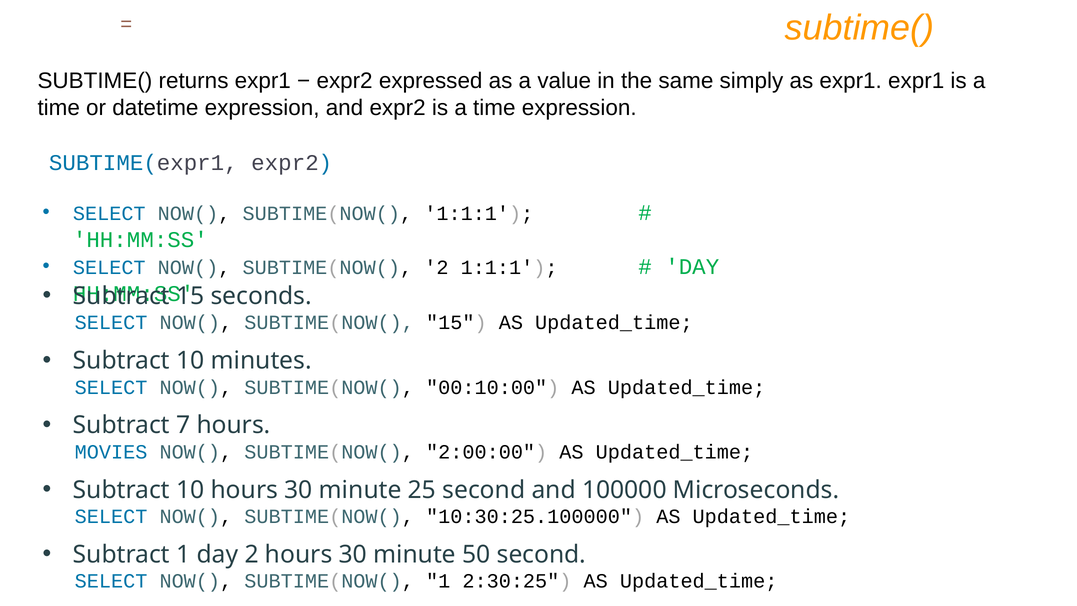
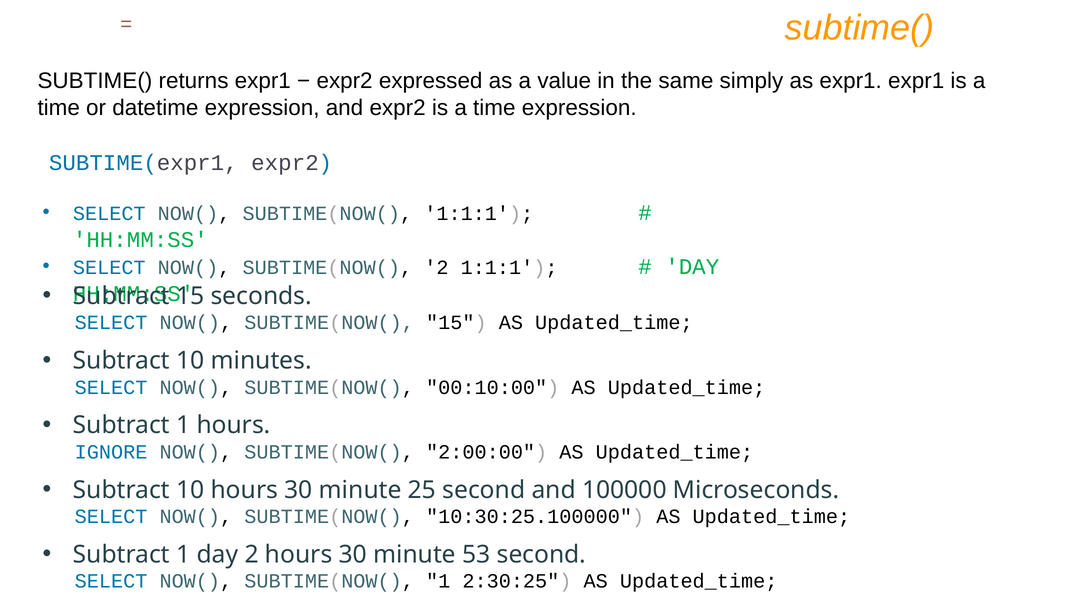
7: 7 -> 1 (183, 425)
MOVIES: MOVIES -> IGNORE (111, 452)
50: 50 -> 53 (476, 554)
